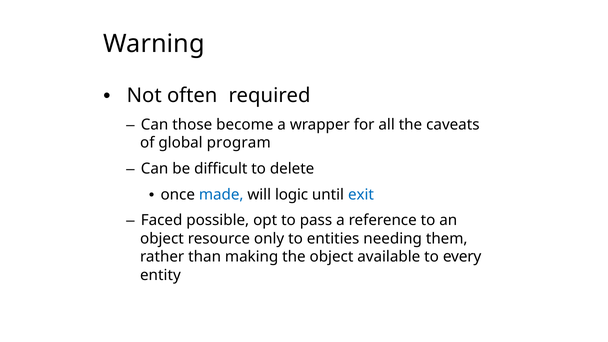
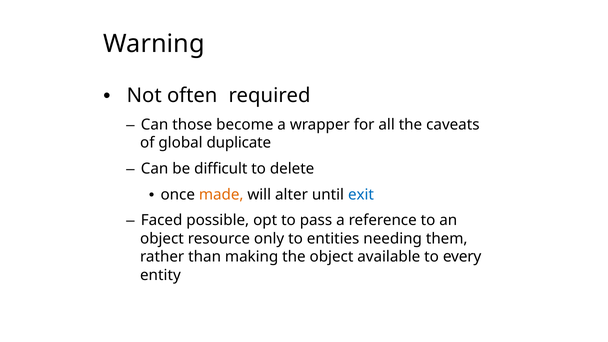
program: program -> duplicate (239, 143)
made colour: blue -> orange (221, 195)
logic: logic -> alter (291, 195)
